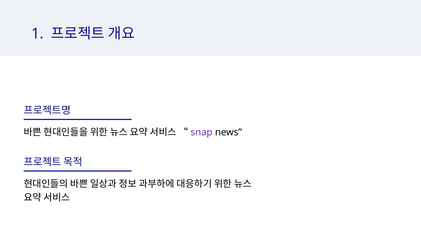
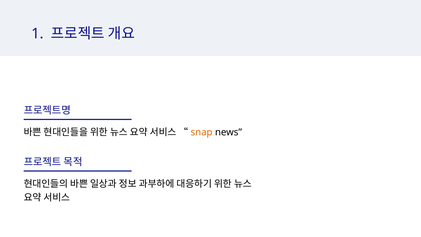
snap colour: purple -> orange (202, 132)
